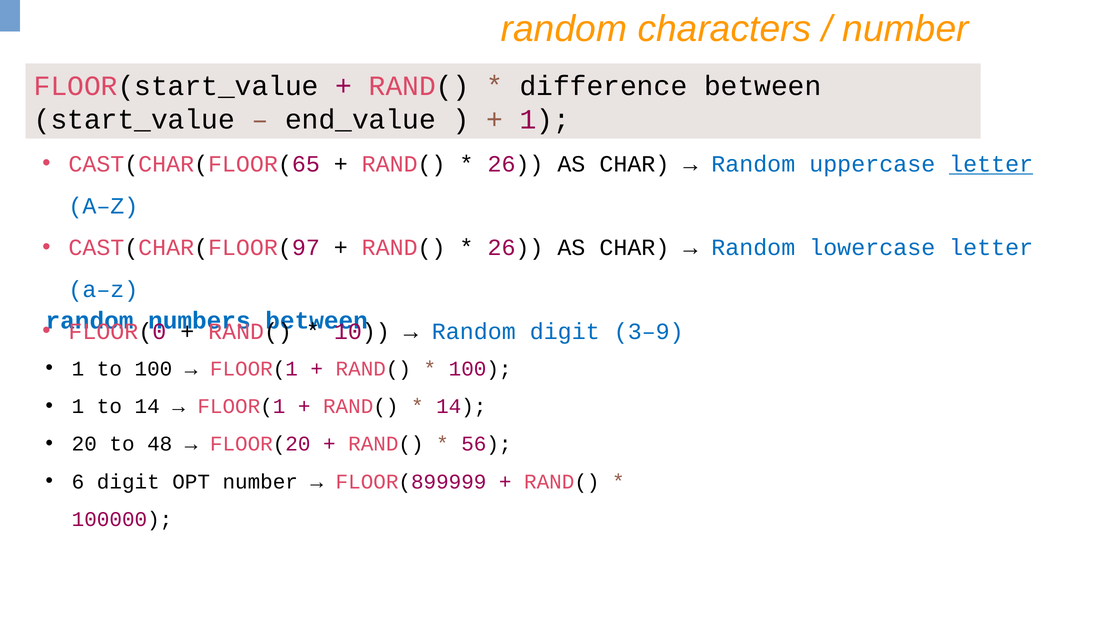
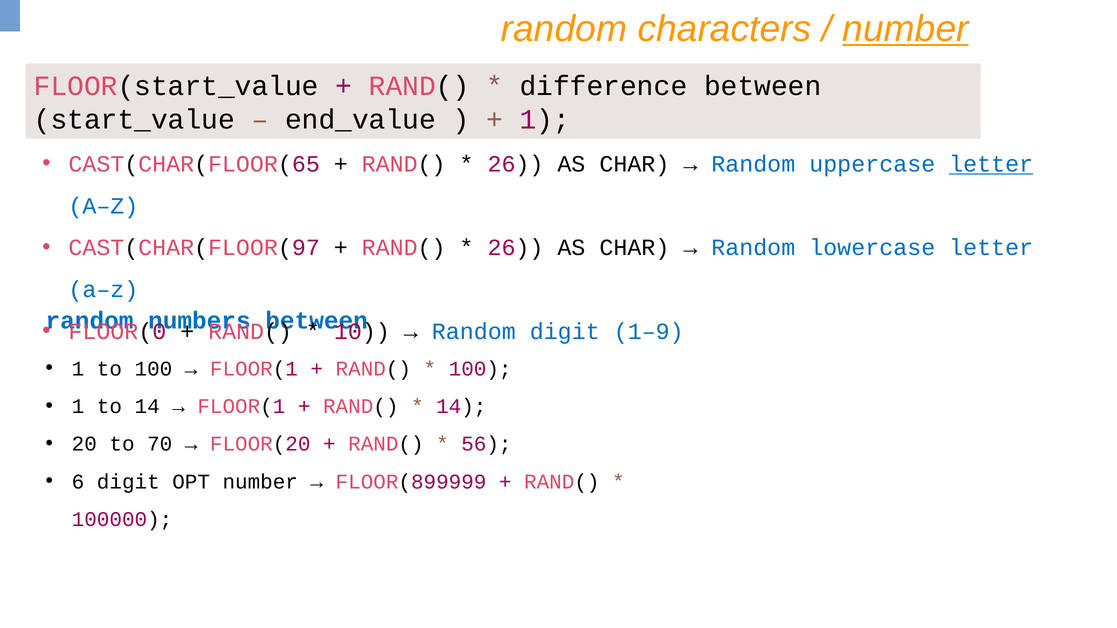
number underline: none -> present (906, 29)
3–9: 3–9 -> 1–9 (649, 332)
48: 48 -> 70 (160, 444)
